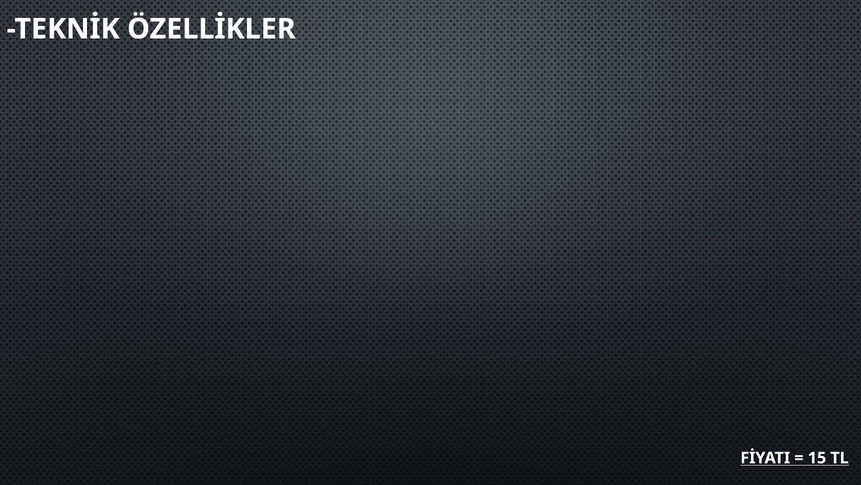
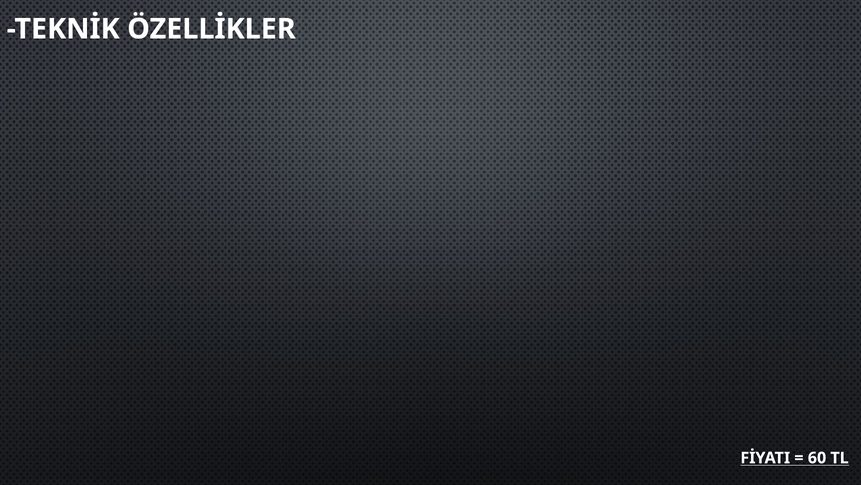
15: 15 -> 60 (817, 457)
